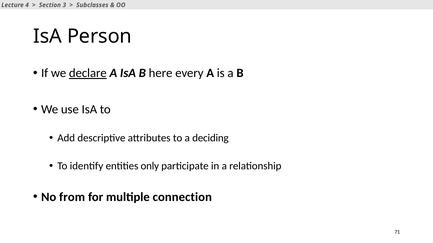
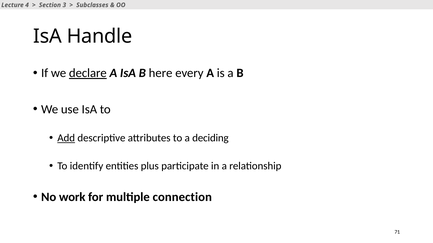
Person: Person -> Handle (100, 36)
Add underline: none -> present (66, 138)
only: only -> plus (150, 166)
from: from -> work (72, 197)
